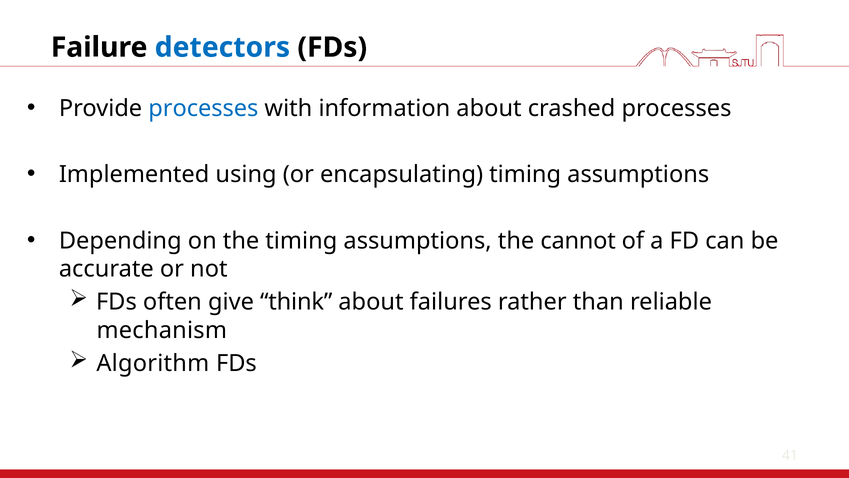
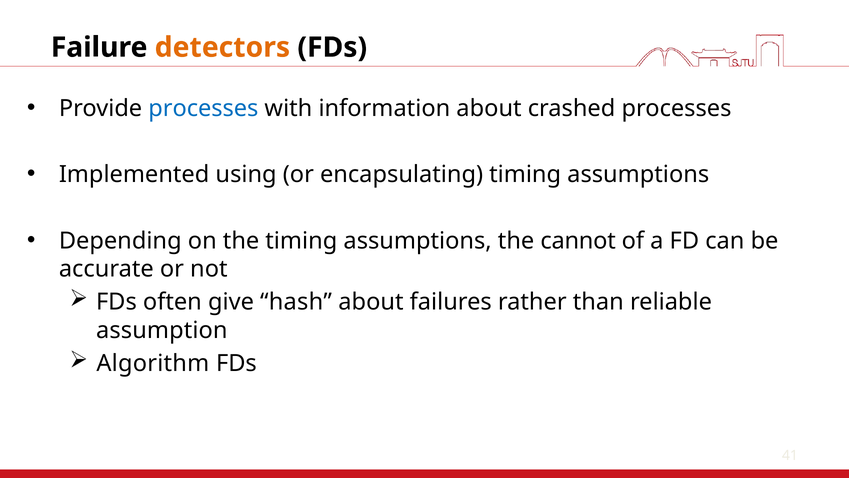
detectors colour: blue -> orange (222, 47)
think: think -> hash (296, 302)
mechanism: mechanism -> assumption (162, 330)
